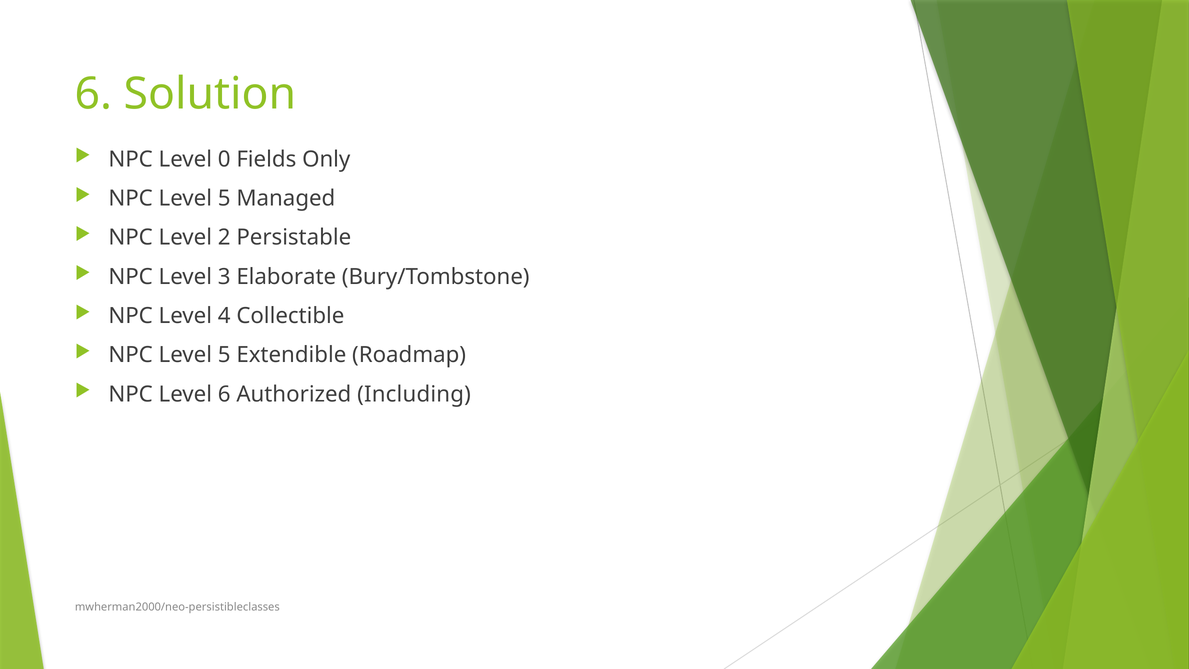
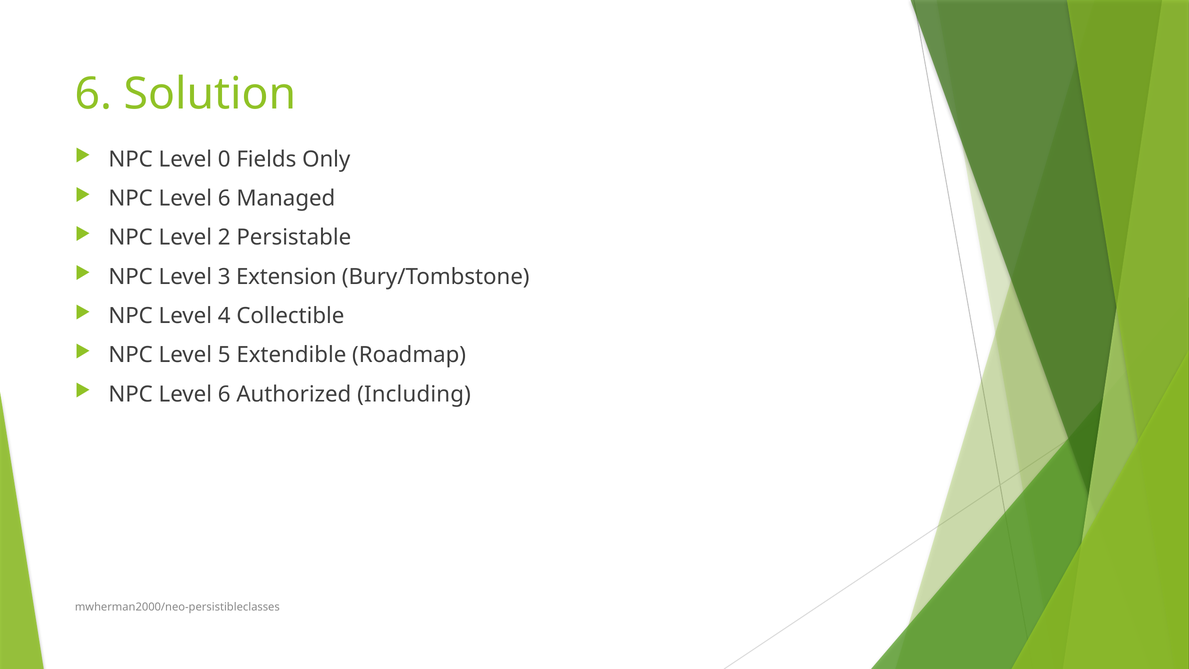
5: 5 -> 6 (224, 198)
Elaborate: Elaborate -> Extension (286, 277)
